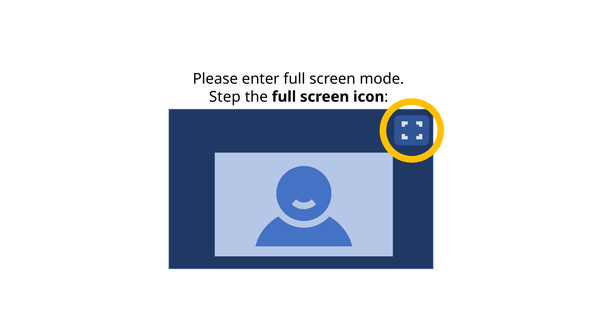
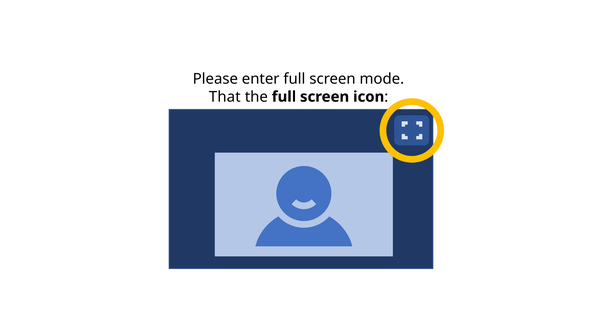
Step: Step -> That (225, 97)
